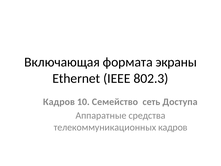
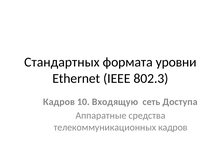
Включающая: Включающая -> Стандартных (62, 62)
экраны: экраны -> уровни (176, 62)
Семейство: Семейство -> Входящую (115, 102)
